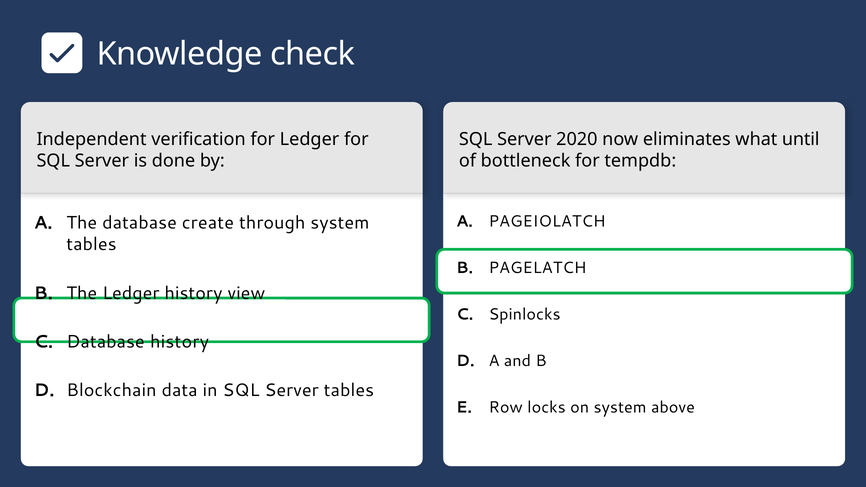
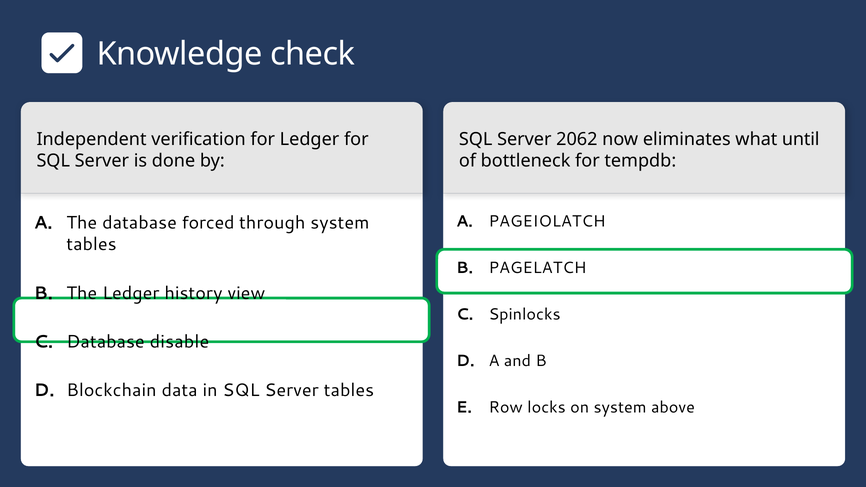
2020: 2020 -> 2062 (577, 139)
create: create -> forced (208, 223)
Database history: history -> disable (180, 342)
